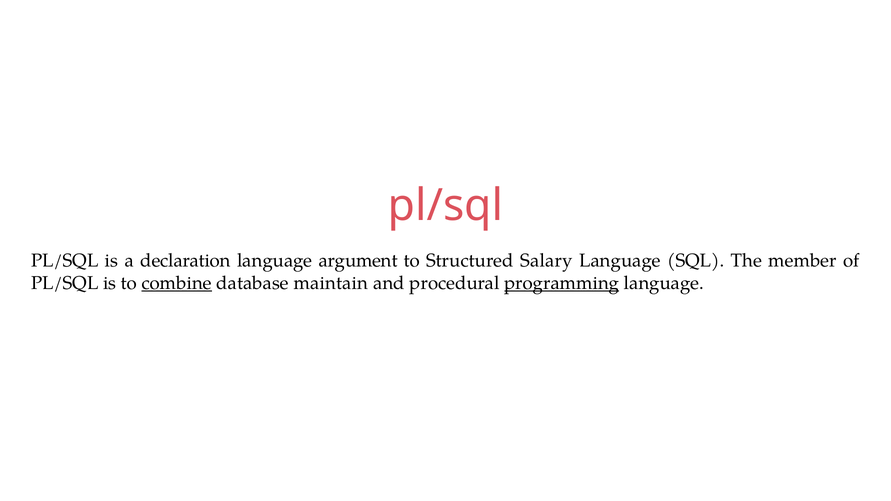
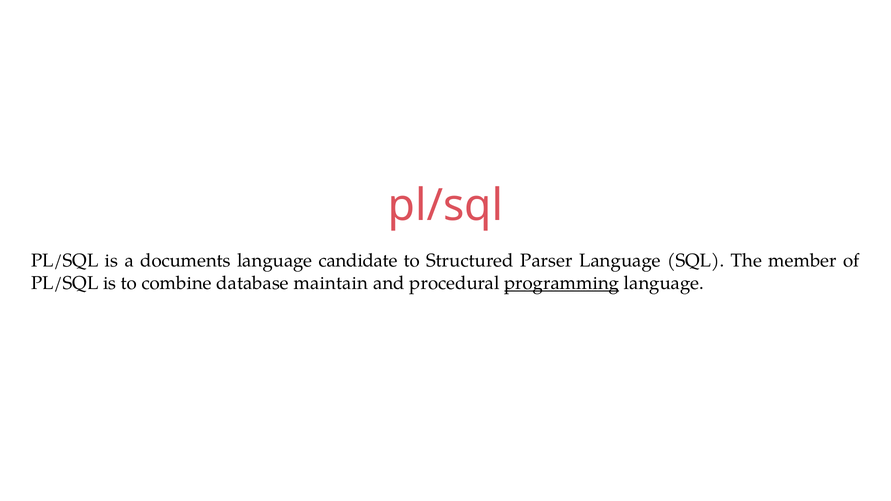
declaration: declaration -> documents (185, 261)
argument: argument -> candidate (358, 261)
Salary: Salary -> Parser (546, 261)
combine underline: present -> none (177, 283)
